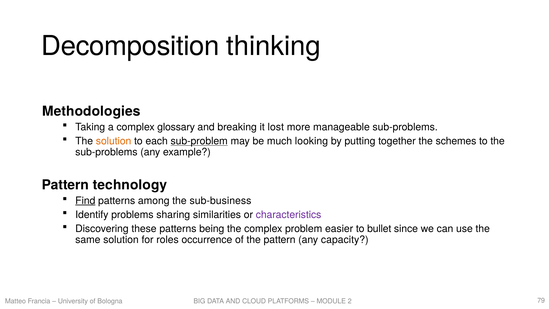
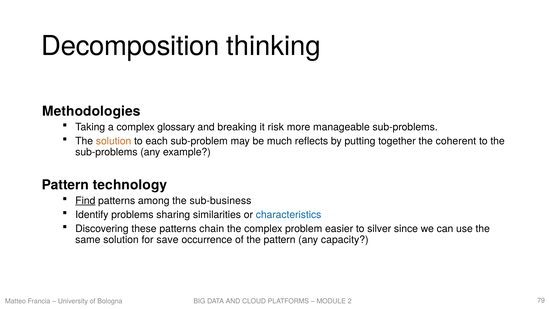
lost: lost -> risk (276, 127)
sub-problem underline: present -> none (199, 141)
looking: looking -> reflects (312, 141)
schemes: schemes -> coherent (456, 141)
characteristics colour: purple -> blue (289, 215)
being: being -> chain (212, 229)
bullet: bullet -> silver (379, 229)
roles: roles -> save (167, 240)
